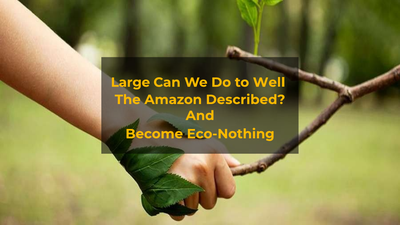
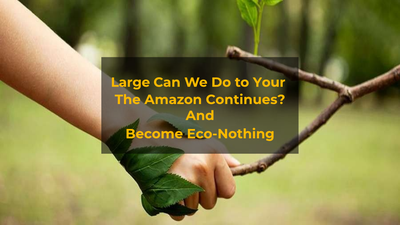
Well: Well -> Your (269, 82)
Described: Described -> Continues (246, 100)
